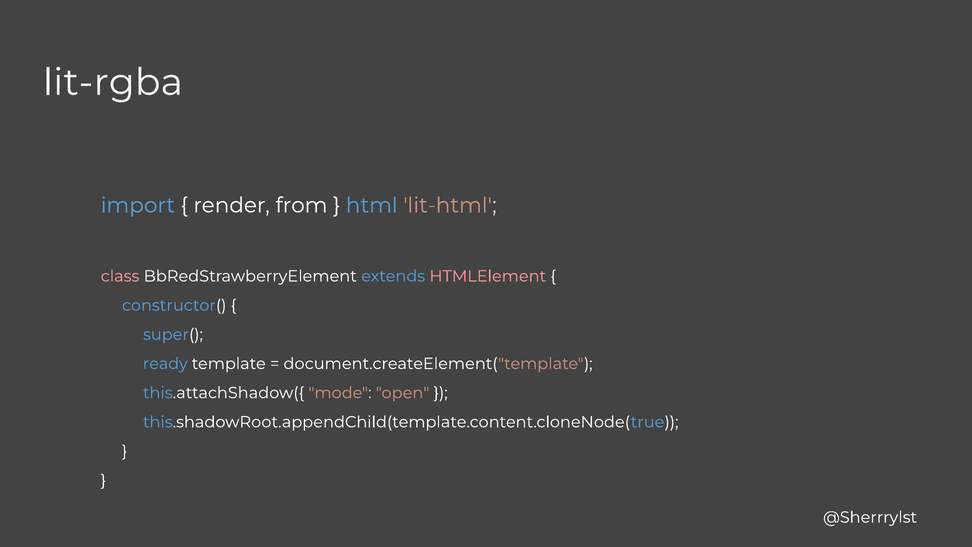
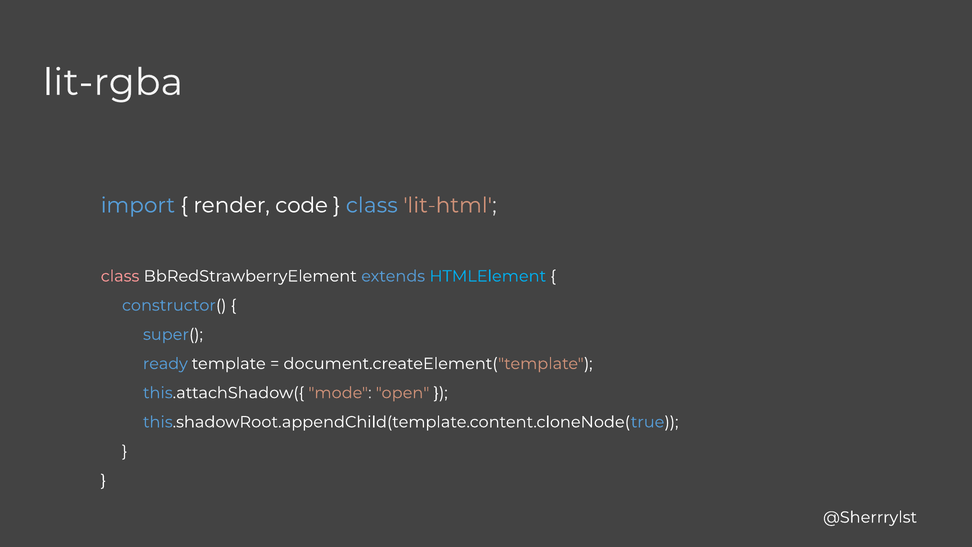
from: from -> code (302, 205)
html: html -> class (372, 205)
HTMLElement colour: pink -> light blue (488, 276)
